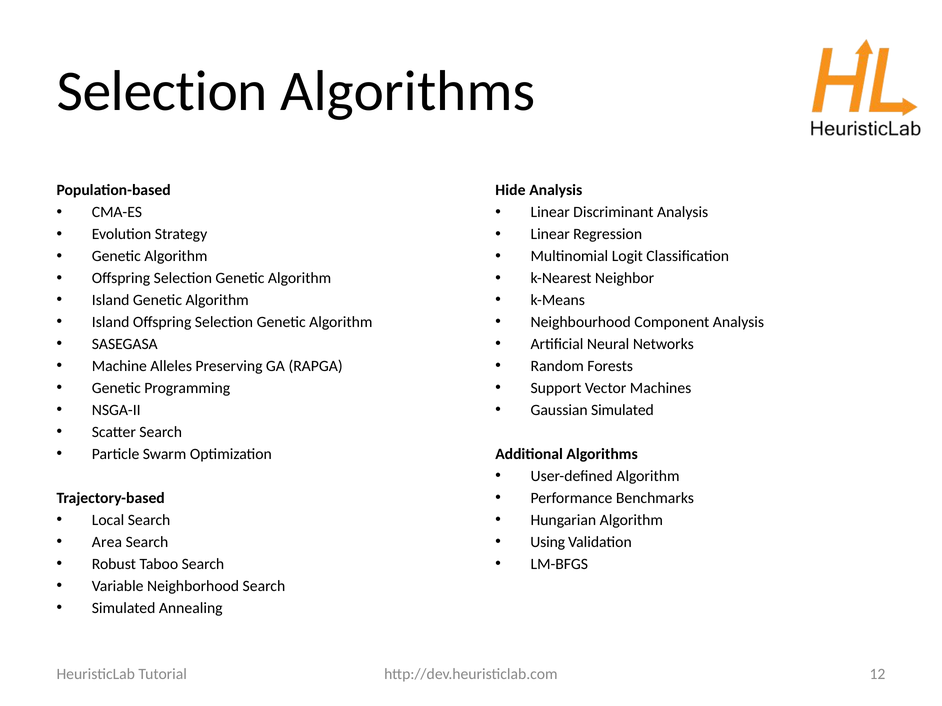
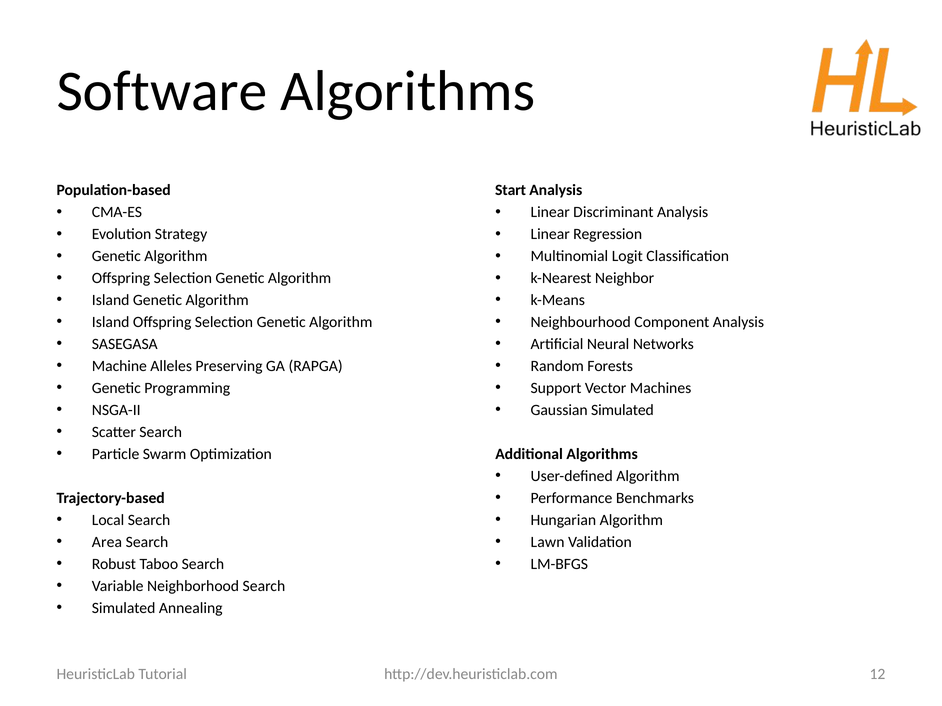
Selection: Selection -> Software (162, 91)
Hide: Hide -> Start (511, 190)
Using: Using -> Lawn (548, 542)
